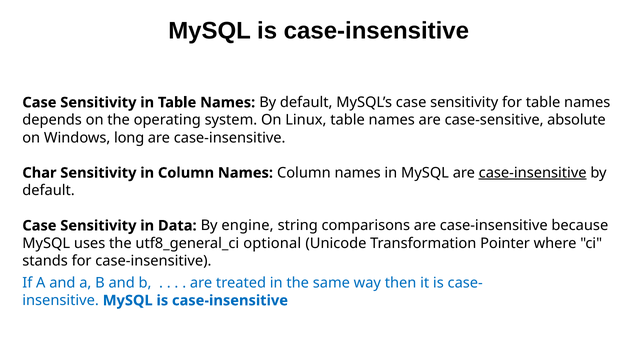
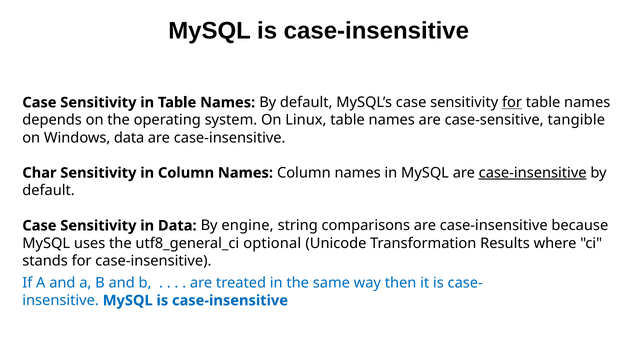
for underline: none -> present (512, 102)
absolute: absolute -> tangible (576, 120)
Windows long: long -> data (129, 138)
Pointer: Pointer -> Results (505, 243)
